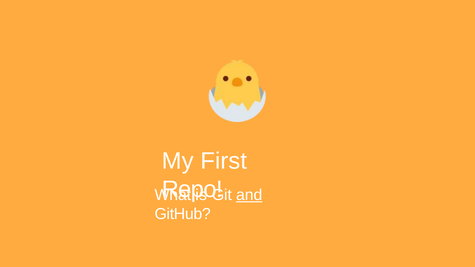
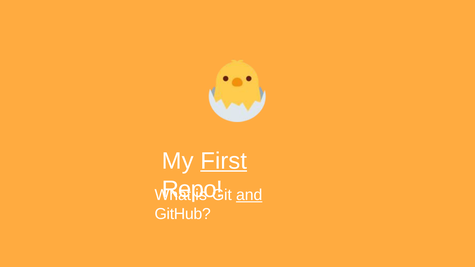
First underline: none -> present (224, 161)
